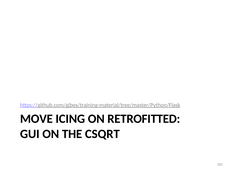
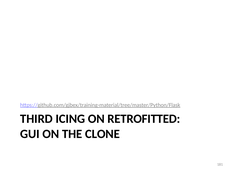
MOVE: MOVE -> THIRD (36, 118)
CSQRT: CSQRT -> CLONE (102, 134)
